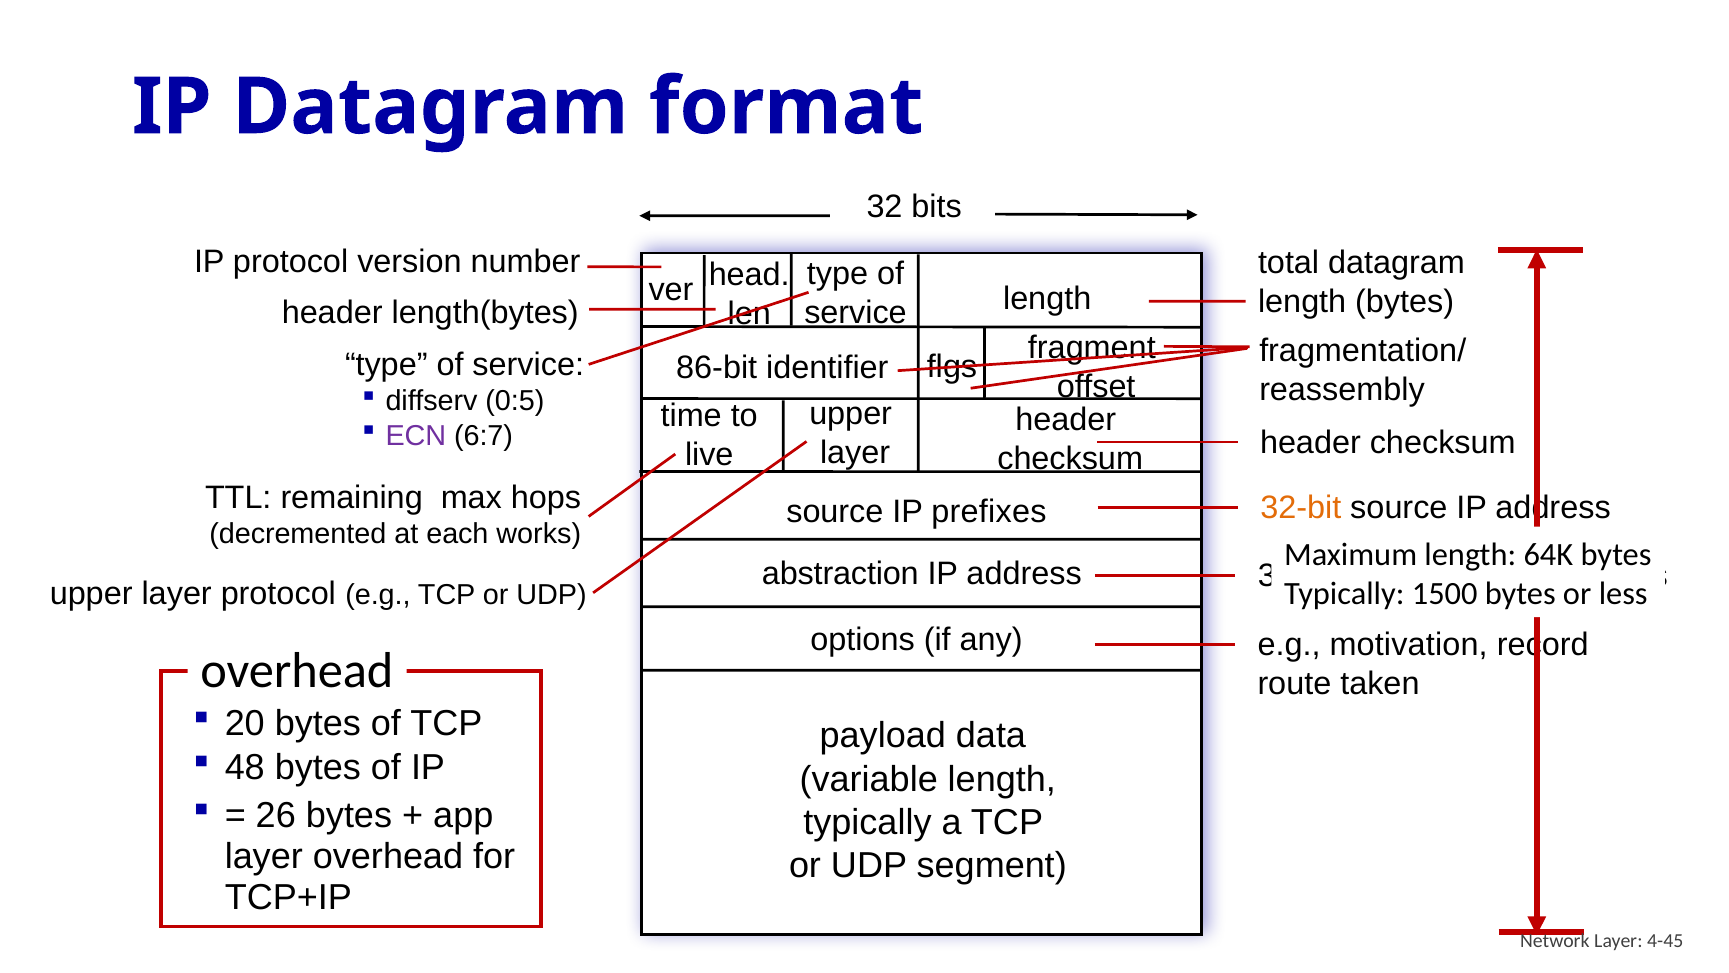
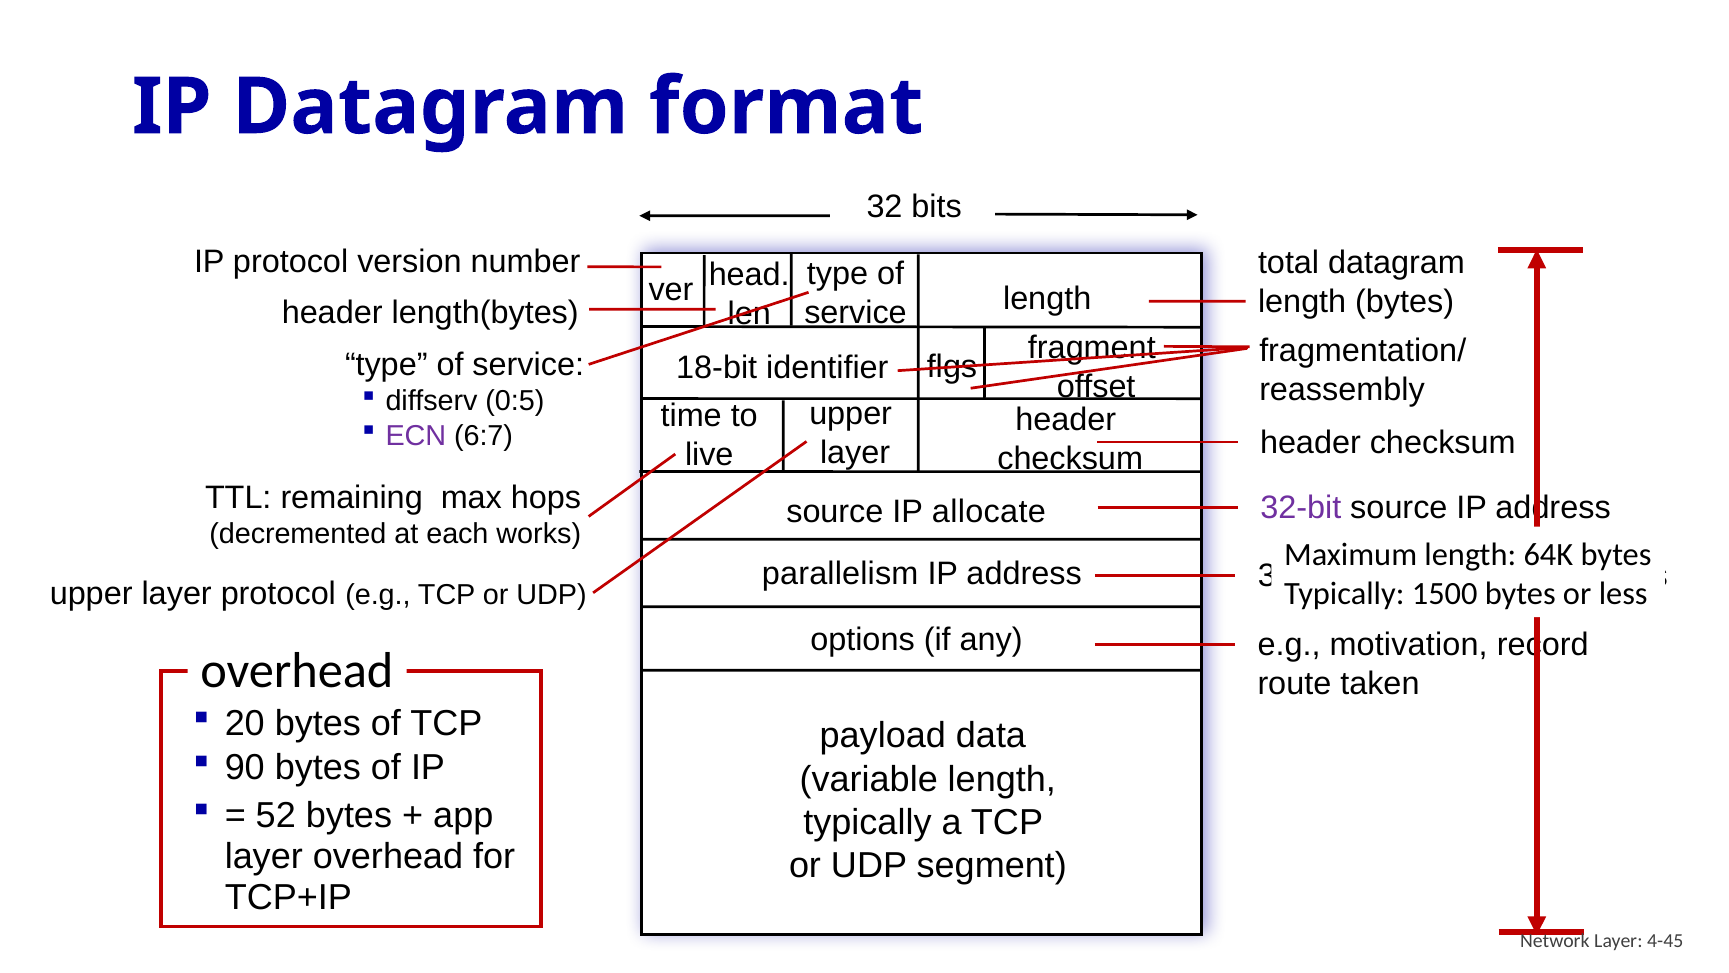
86-bit: 86-bit -> 18-bit (717, 368)
32-bit colour: orange -> purple (1301, 508)
prefixes: prefixes -> allocate (989, 512)
abstraction: abstraction -> parallelism (840, 574)
48: 48 -> 90 (245, 768)
26: 26 -> 52 (276, 815)
